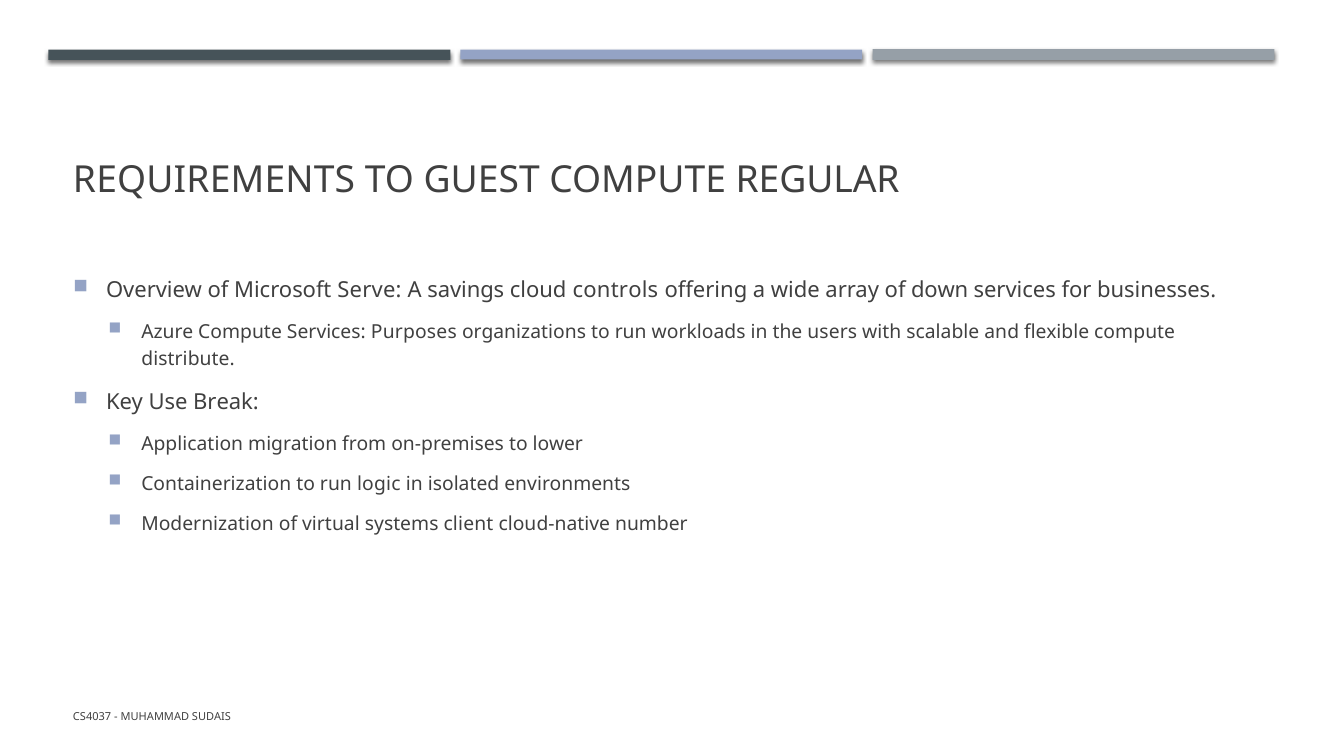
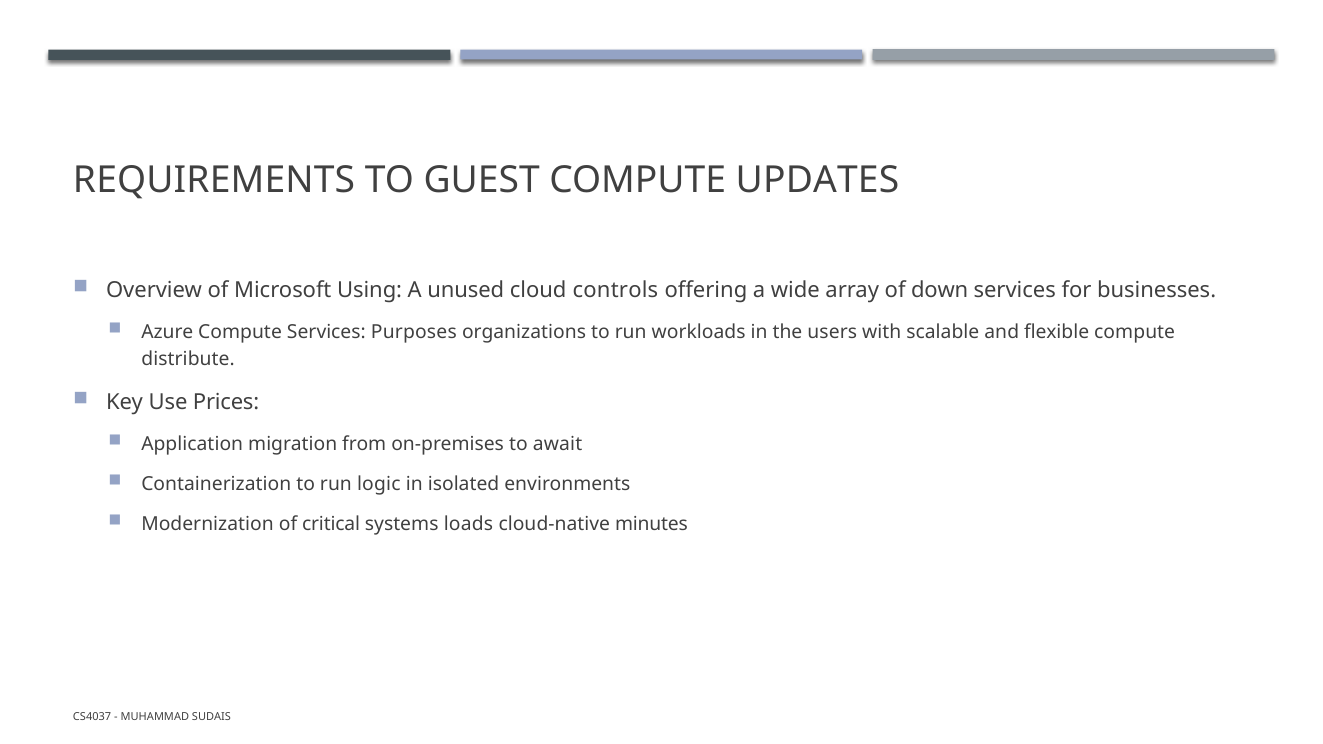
REGULAR: REGULAR -> UPDATES (818, 180)
Serve: Serve -> Using (370, 291)
savings: savings -> unused (466, 291)
Break: Break -> Prices (226, 403)
lower: lower -> await (558, 444)
virtual: virtual -> critical (331, 524)
client: client -> loads (468, 524)
number: number -> minutes (651, 524)
